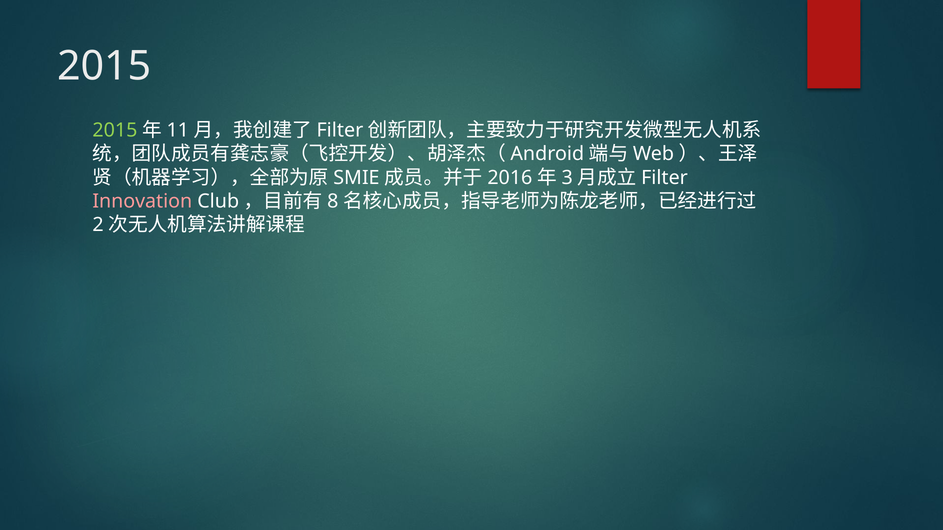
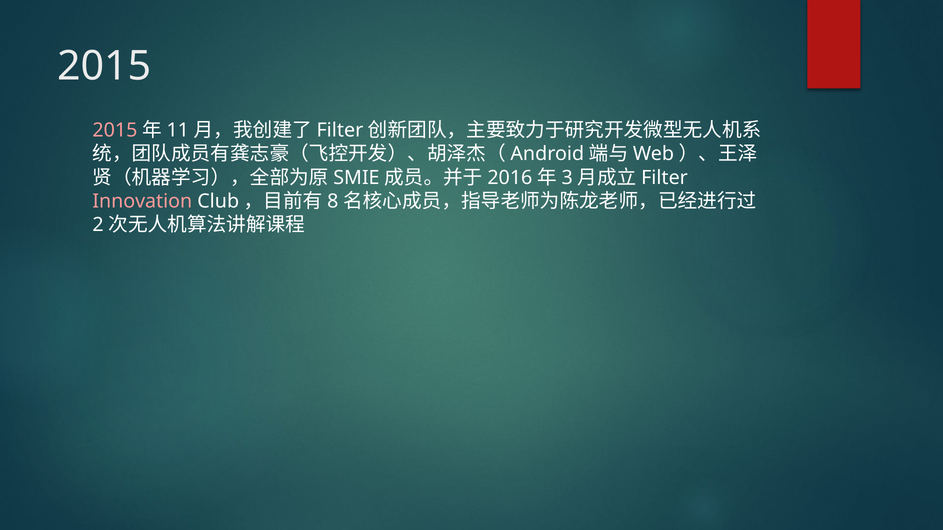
2015 colour: light green -> pink (115, 131)
